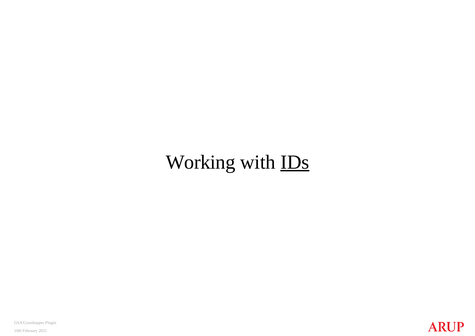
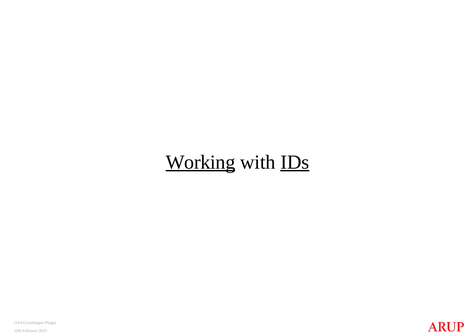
Working underline: none -> present (201, 162)
